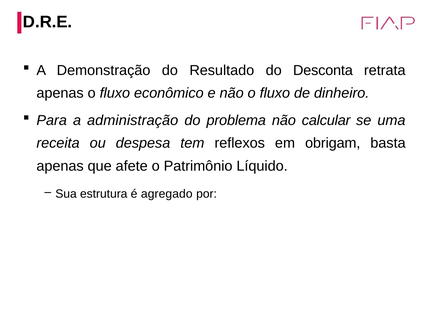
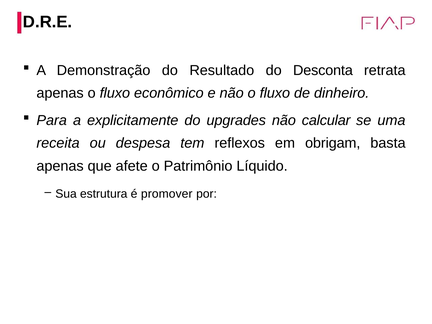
administração: administração -> explicitamente (133, 120)
problema: problema -> upgrades (236, 120)
agregado: agregado -> promover (167, 194)
